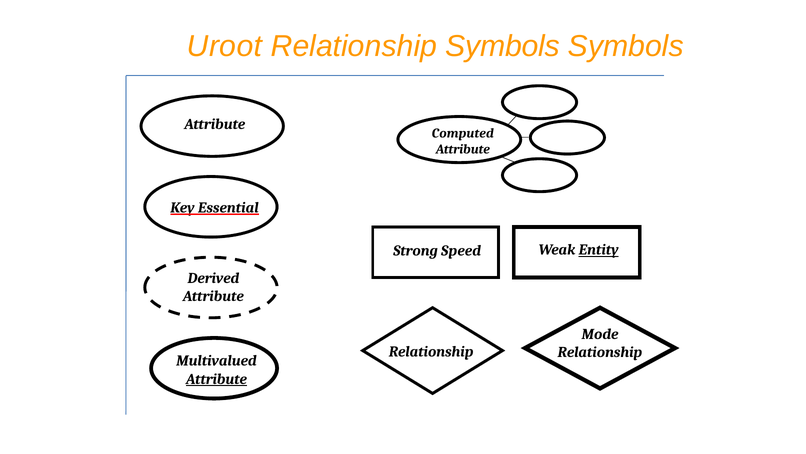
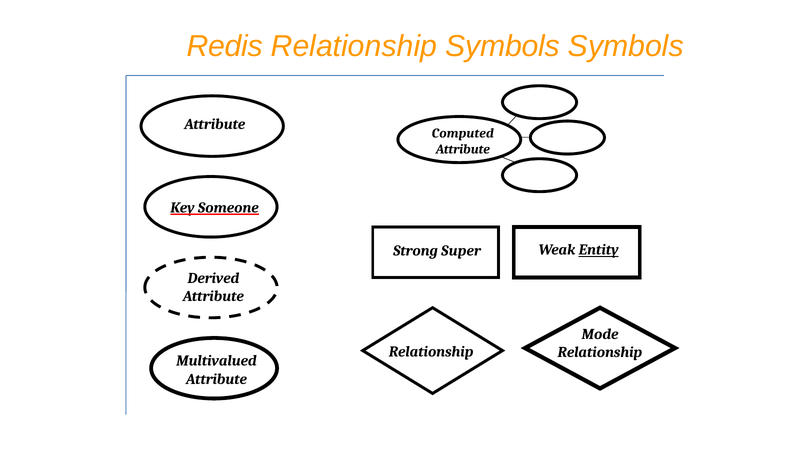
Uroot: Uroot -> Redis (225, 46)
Essential: Essential -> Someone (228, 207)
Speed: Speed -> Super (461, 251)
Attribute underline: present -> none (216, 379)
